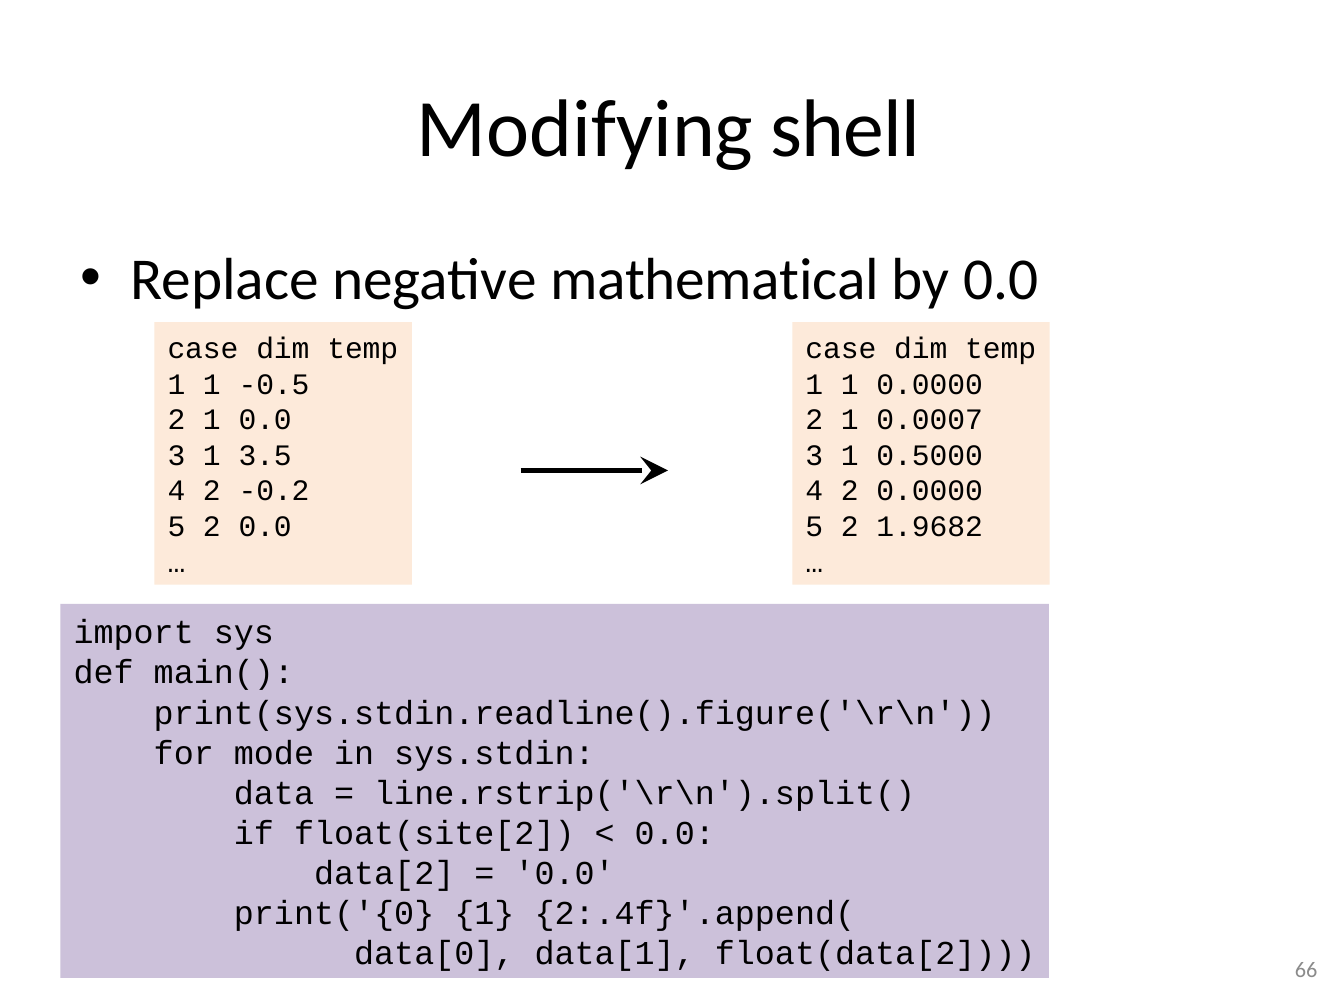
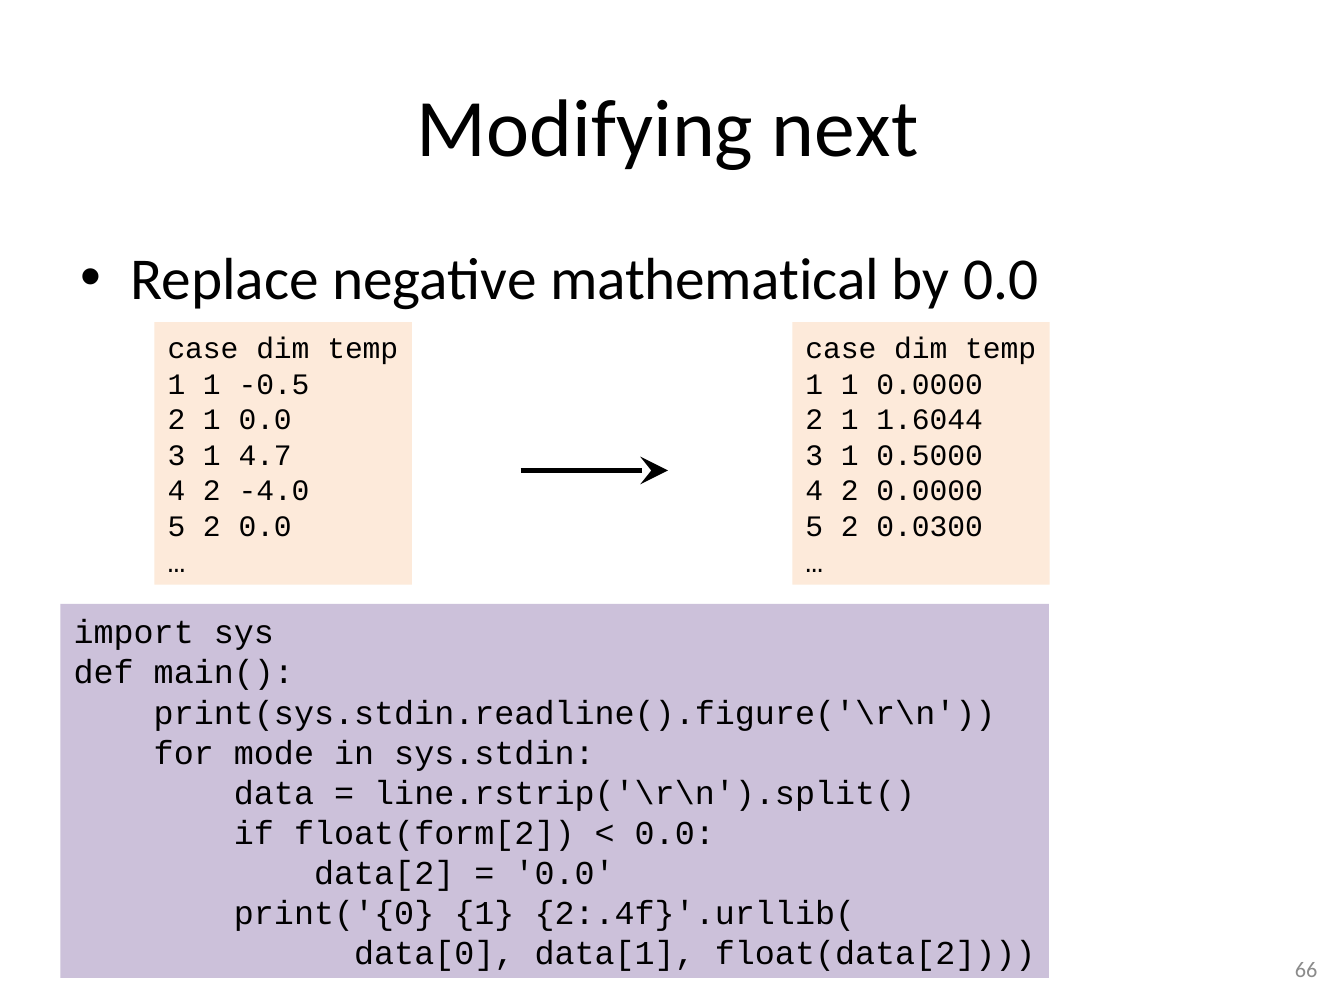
shell: shell -> next (845, 129)
0.0007: 0.0007 -> 1.6044 (930, 420)
3.5: 3.5 -> 4.7 (265, 455)
-0.2: -0.2 -> -4.0 (274, 491)
1.9682: 1.9682 -> 0.0300 (930, 527)
float(site[2: float(site[2 -> float(form[2 (434, 833)
2:.4f}'.append(: 2:.4f}'.append( -> 2:.4f}'.urllib( (695, 913)
